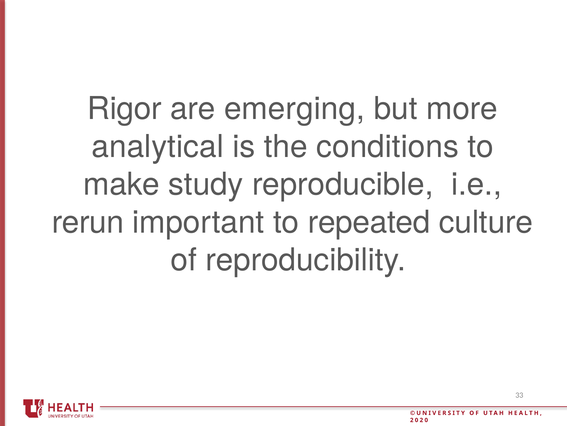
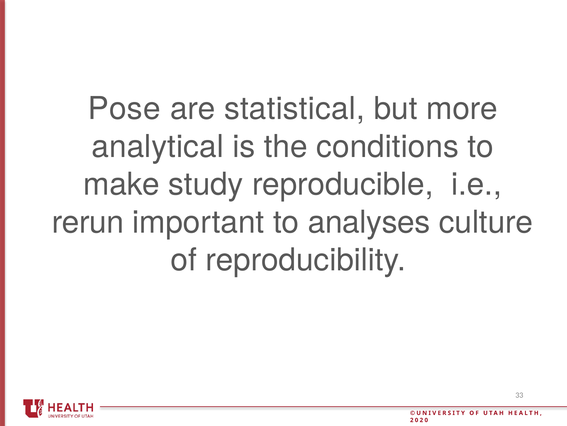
Rigor: Rigor -> Pose (124, 109)
emerging: emerging -> statistical (294, 109)
repeated: repeated -> analyses (369, 222)
